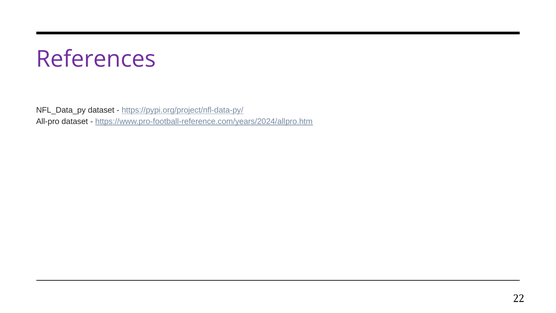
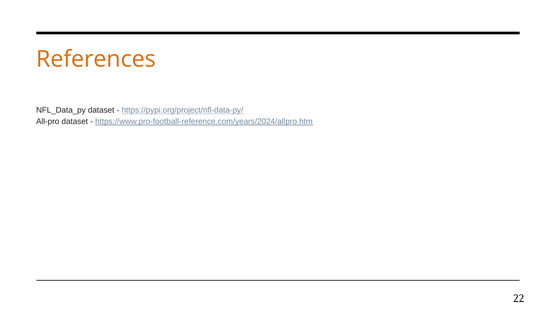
References colour: purple -> orange (96, 59)
